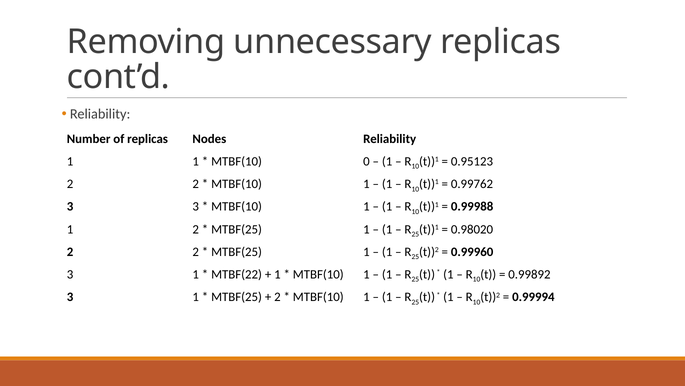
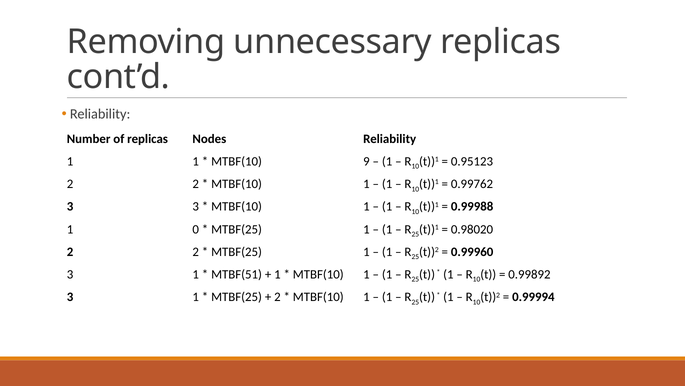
0: 0 -> 9 (366, 161)
1 2: 2 -> 0 (196, 229)
MTBF(22: MTBF(22 -> MTBF(51 (237, 274)
